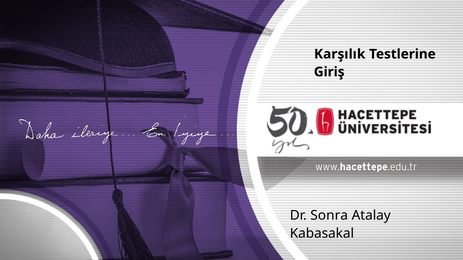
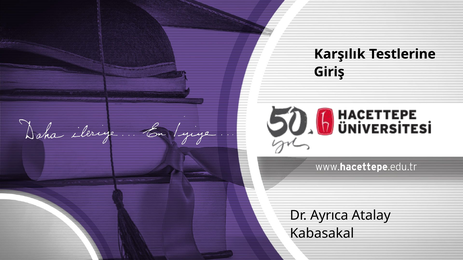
Sonra: Sonra -> Ayrıca (329, 216)
